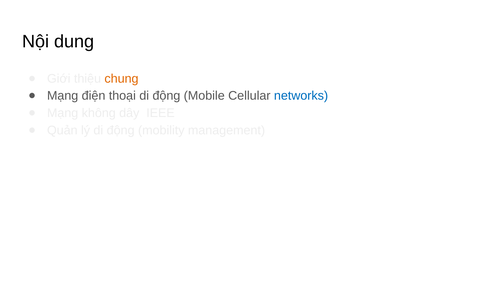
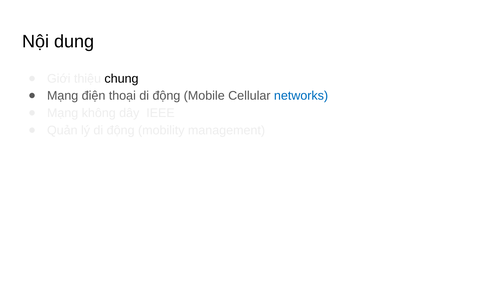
chung colour: orange -> black (121, 79)
